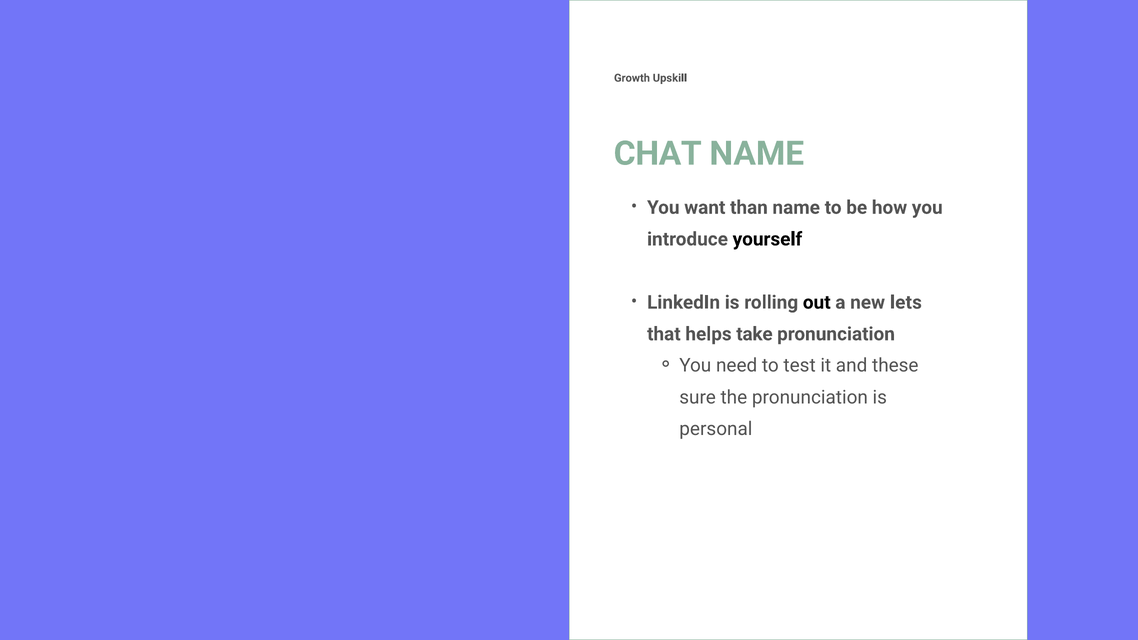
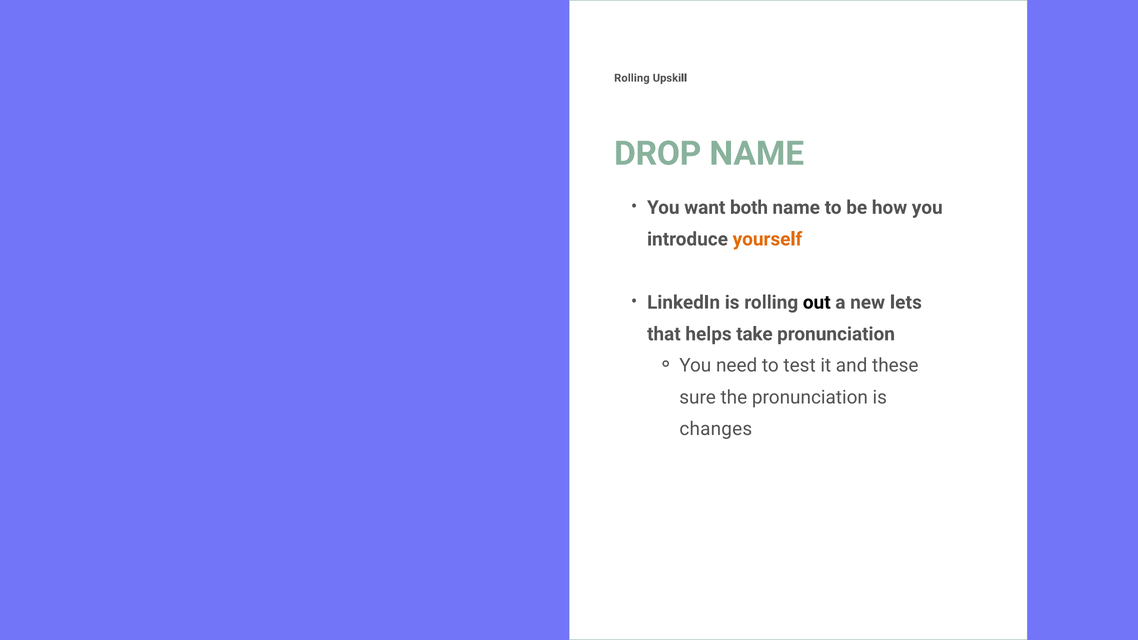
Growth: Growth -> Rolling (632, 78)
CHAT: CHAT -> DROP (658, 154)
than: than -> both (749, 208)
yourself colour: black -> orange (767, 239)
personal: personal -> changes (716, 429)
